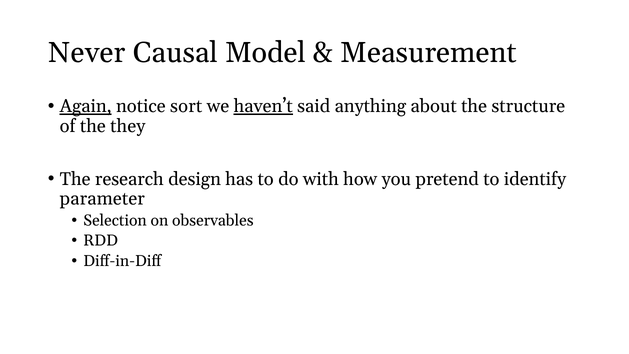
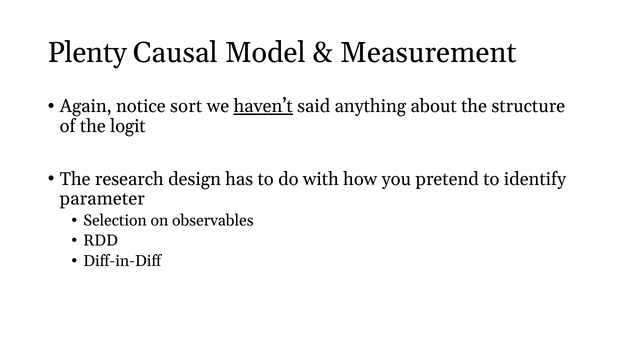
Never: Never -> Plenty (87, 53)
Again underline: present -> none (86, 106)
they: they -> logit (128, 126)
